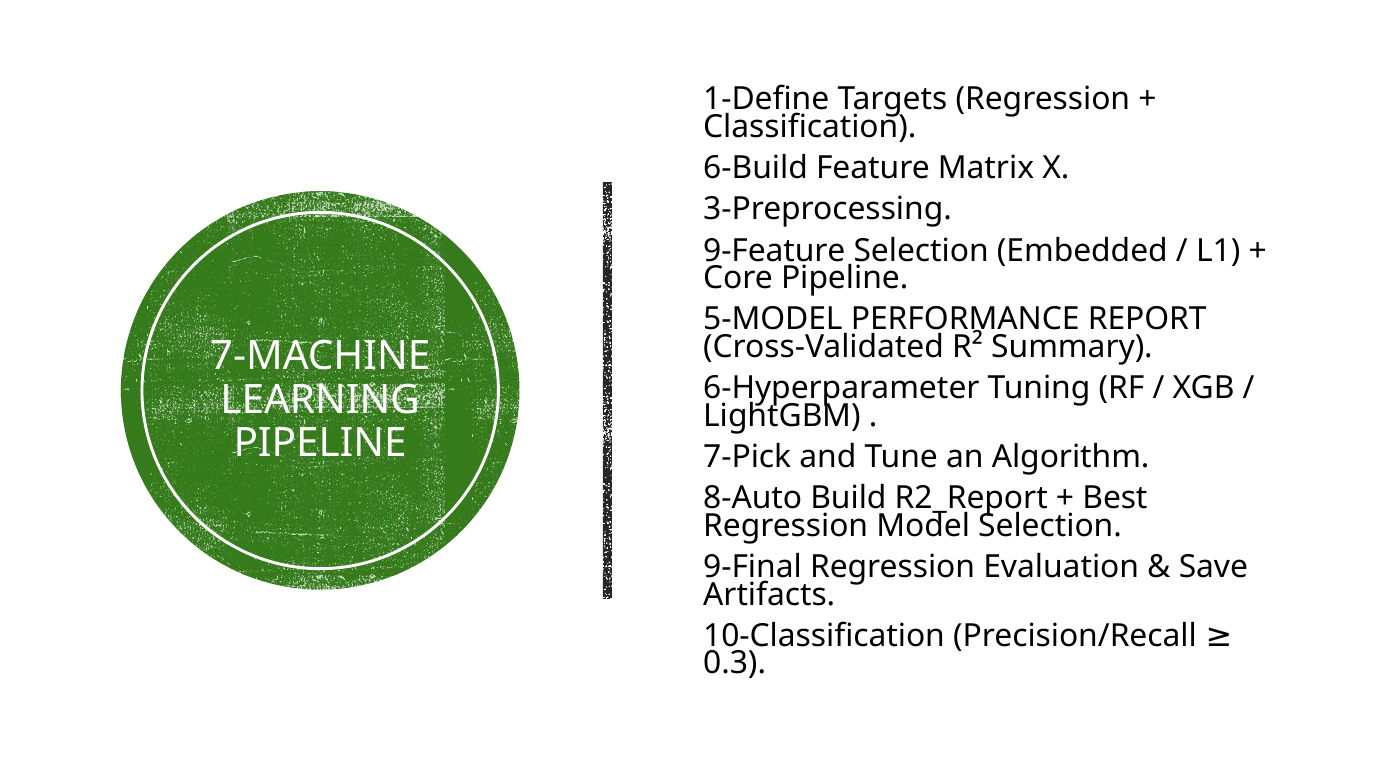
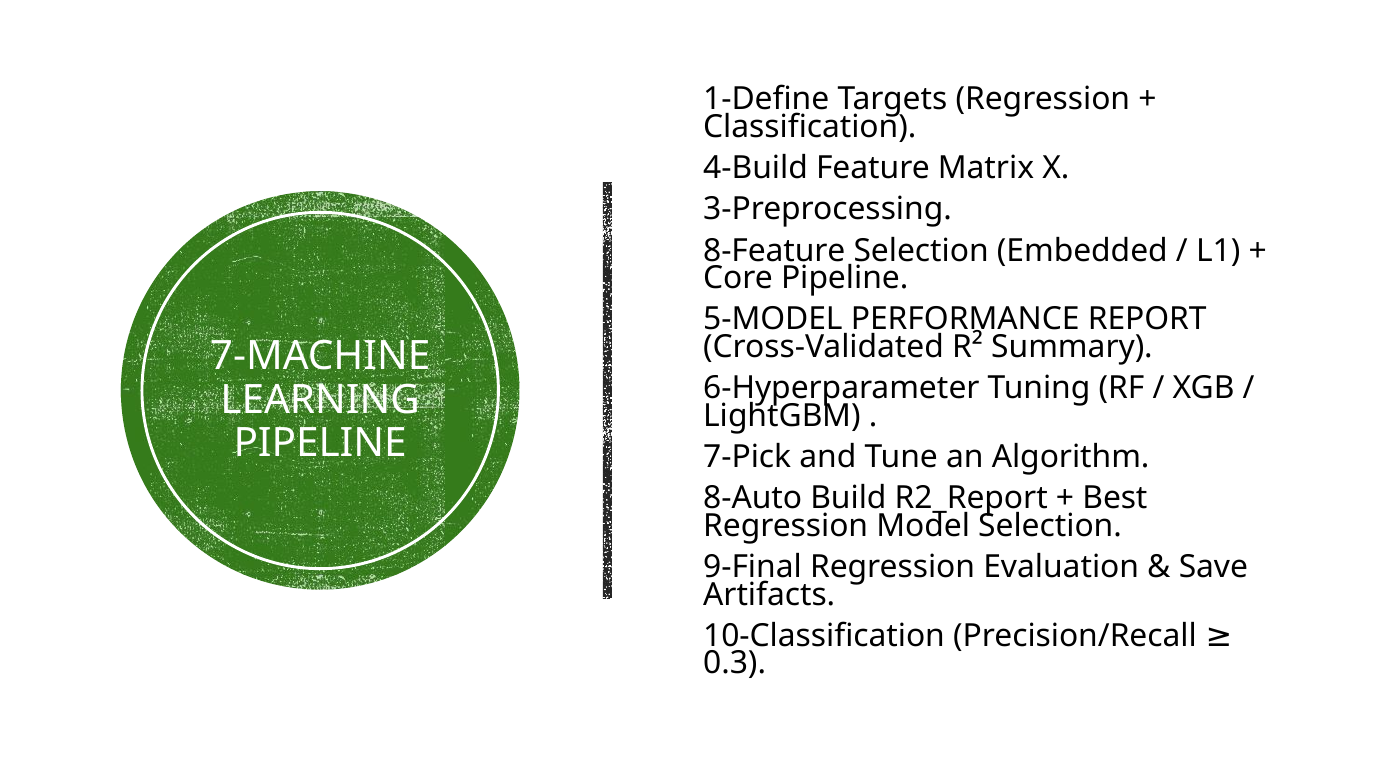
6-Build: 6-Build -> 4-Build (756, 168)
9-Feature: 9-Feature -> 8-Feature (774, 251)
